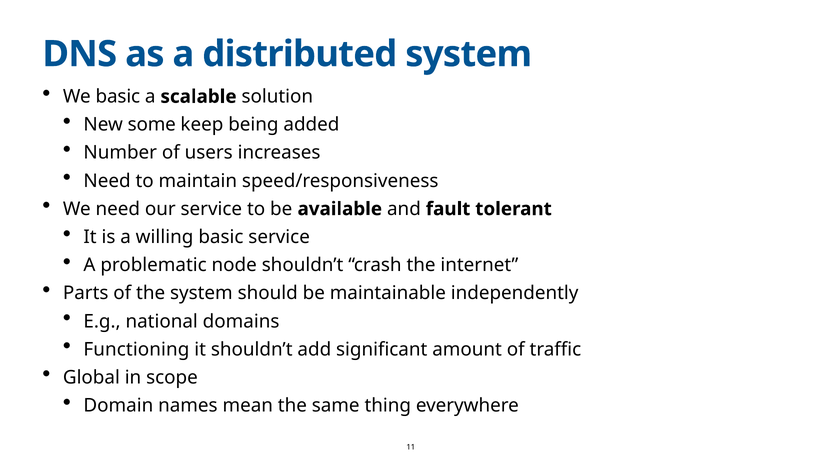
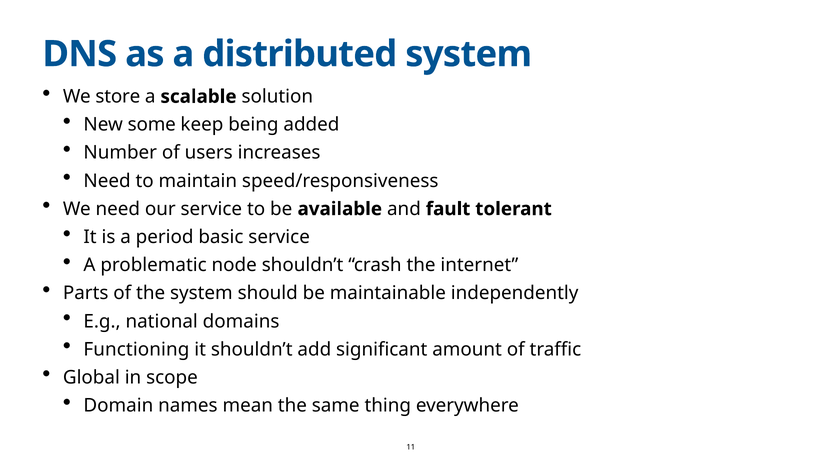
We basic: basic -> store (118, 96)
willing: willing -> period (165, 237)
